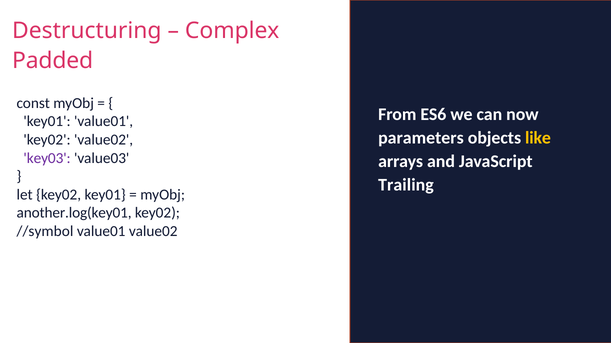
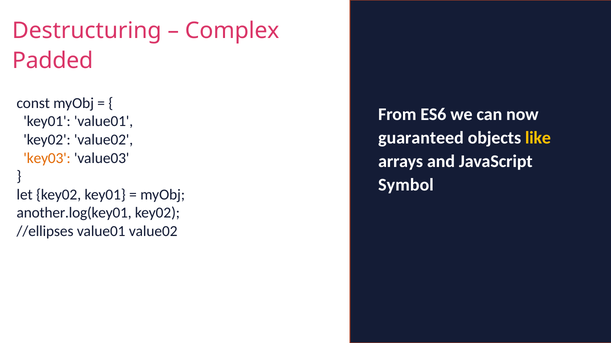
parameters: parameters -> guaranteed (421, 138)
key03 colour: purple -> orange (47, 158)
Trailing: Trailing -> Symbol (406, 185)
//symbol: //symbol -> //ellipses (45, 232)
